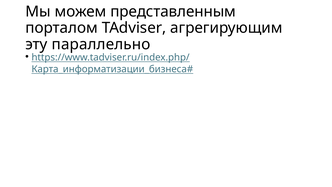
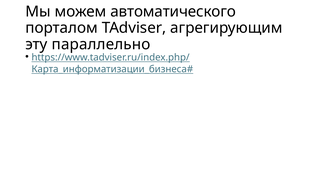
представленным: представленным -> автоматического (173, 11)
